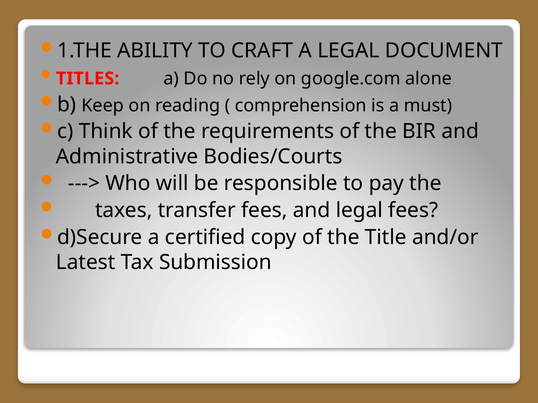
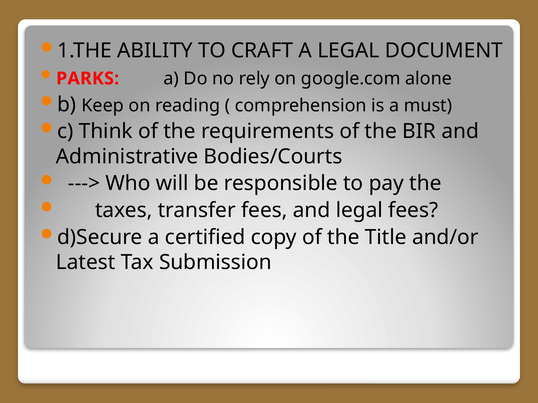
TITLES: TITLES -> PARKS (88, 79)
